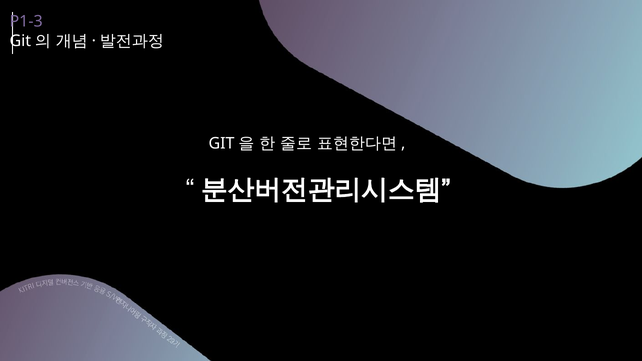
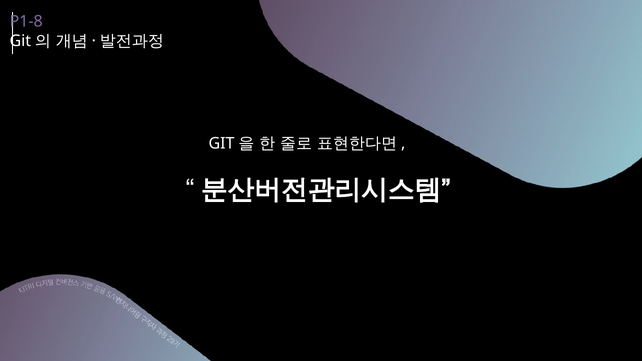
P1-3: P1-3 -> P1-8 (26, 22)
